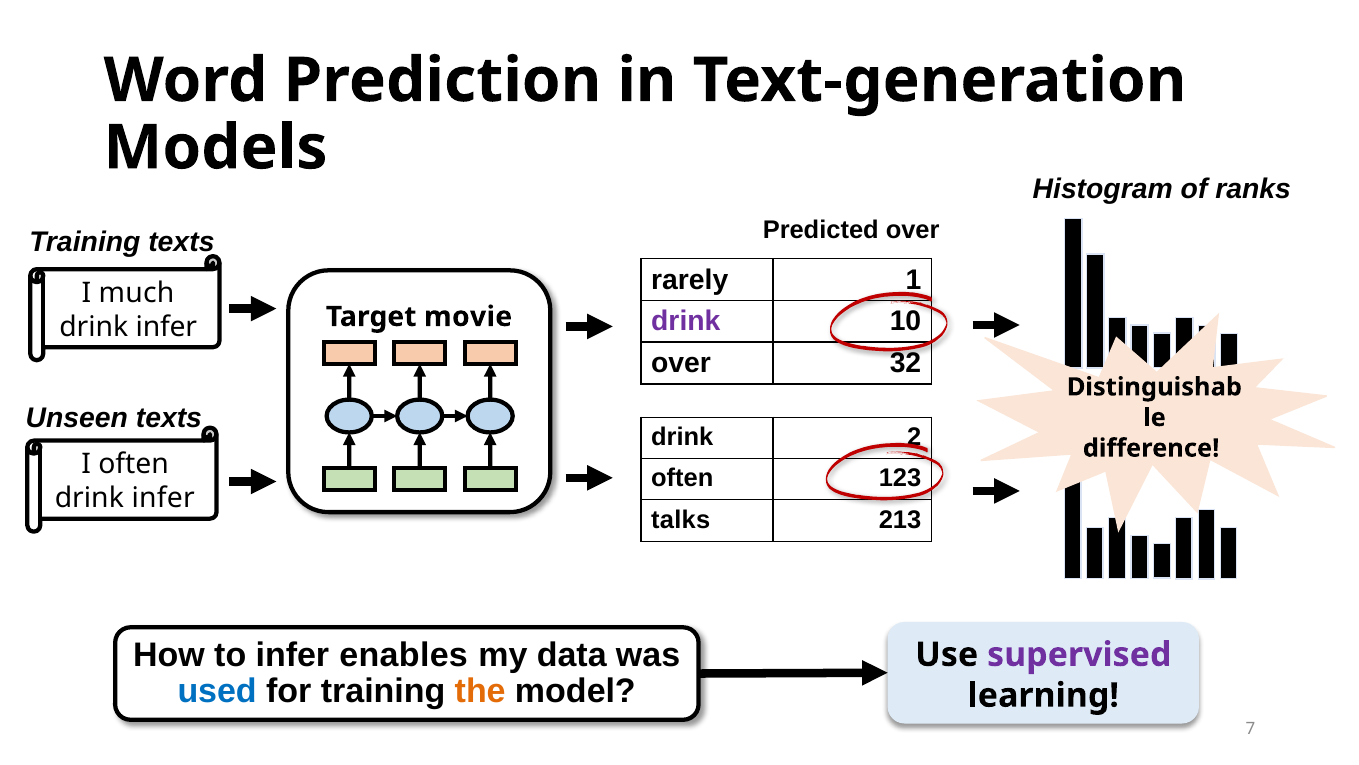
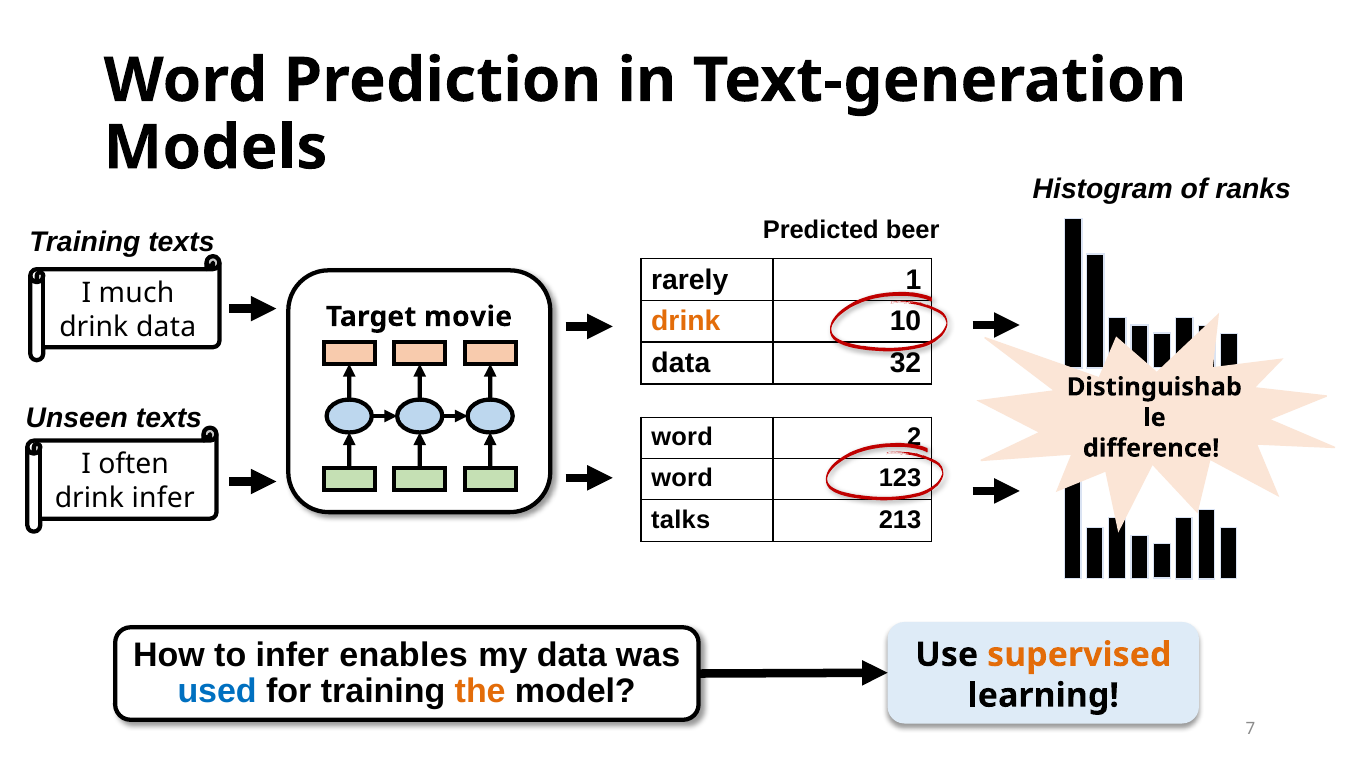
Predicted over: over -> beer (913, 230)
drink colour: purple -> orange (686, 321)
infer: infer -> data (166, 327)
over: over -> data (681, 363)
drink: drink -> word (682, 437)
often: often -> word (682, 478)
supervised colour: purple -> orange (1079, 654)
